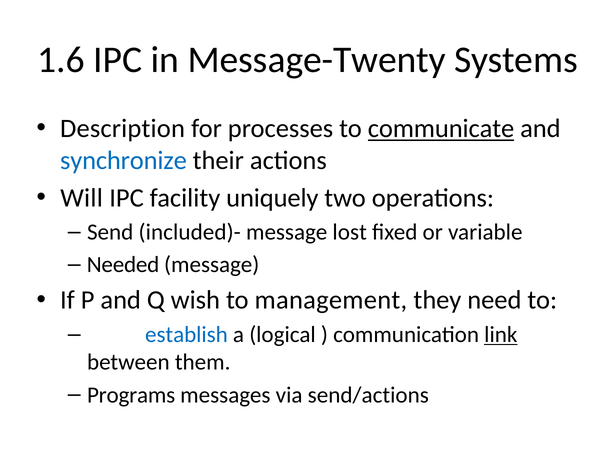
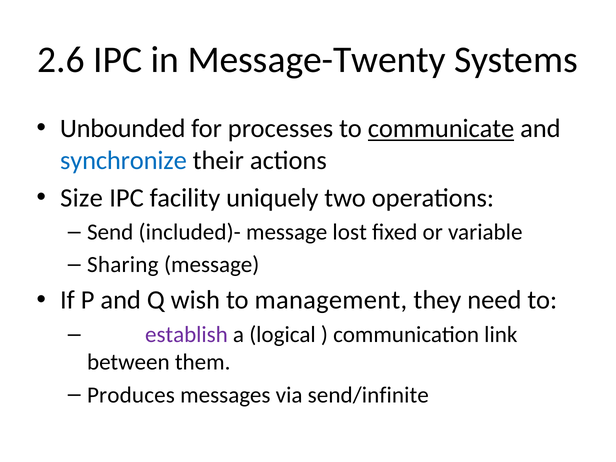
1.6: 1.6 -> 2.6 (61, 60)
Description: Description -> Unbounded (123, 129)
Will: Will -> Size (82, 198)
Needed: Needed -> Sharing (123, 265)
establish colour: blue -> purple (186, 335)
link underline: present -> none (501, 335)
Programs: Programs -> Produces (131, 395)
send/actions: send/actions -> send/infinite (368, 395)
